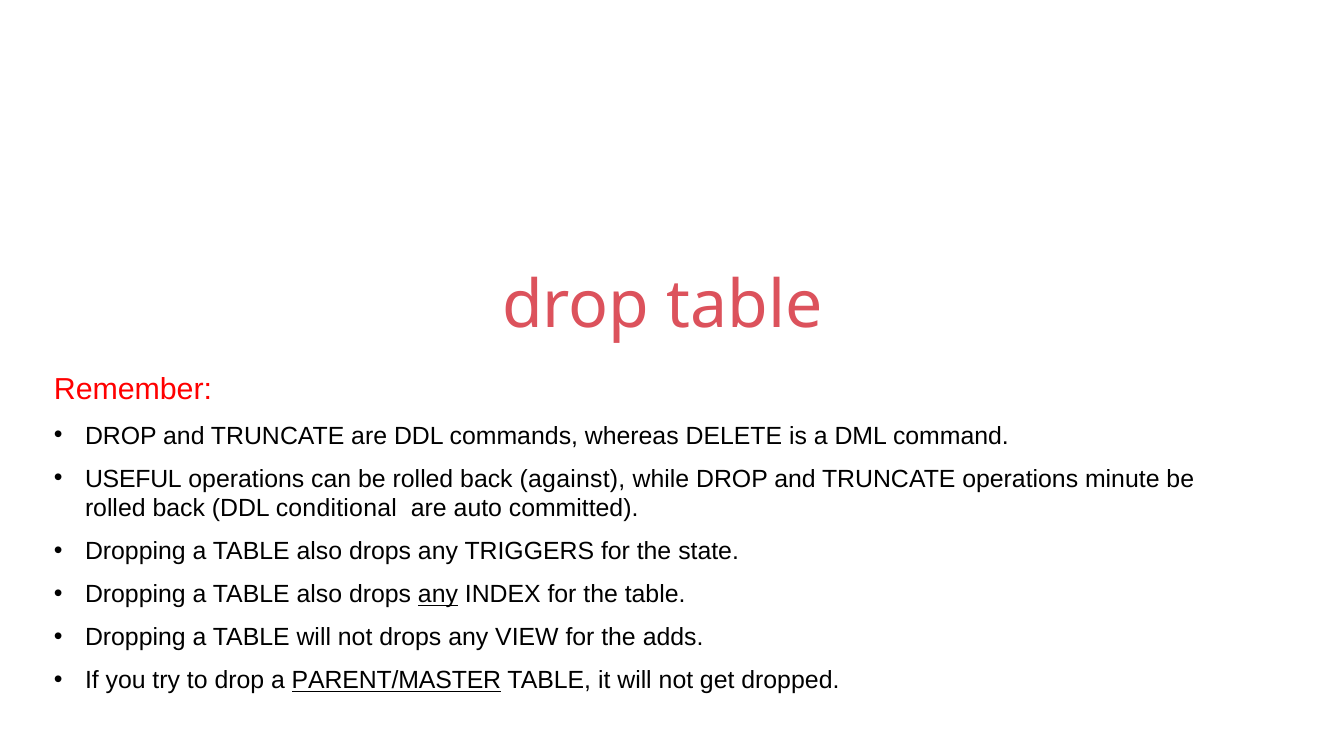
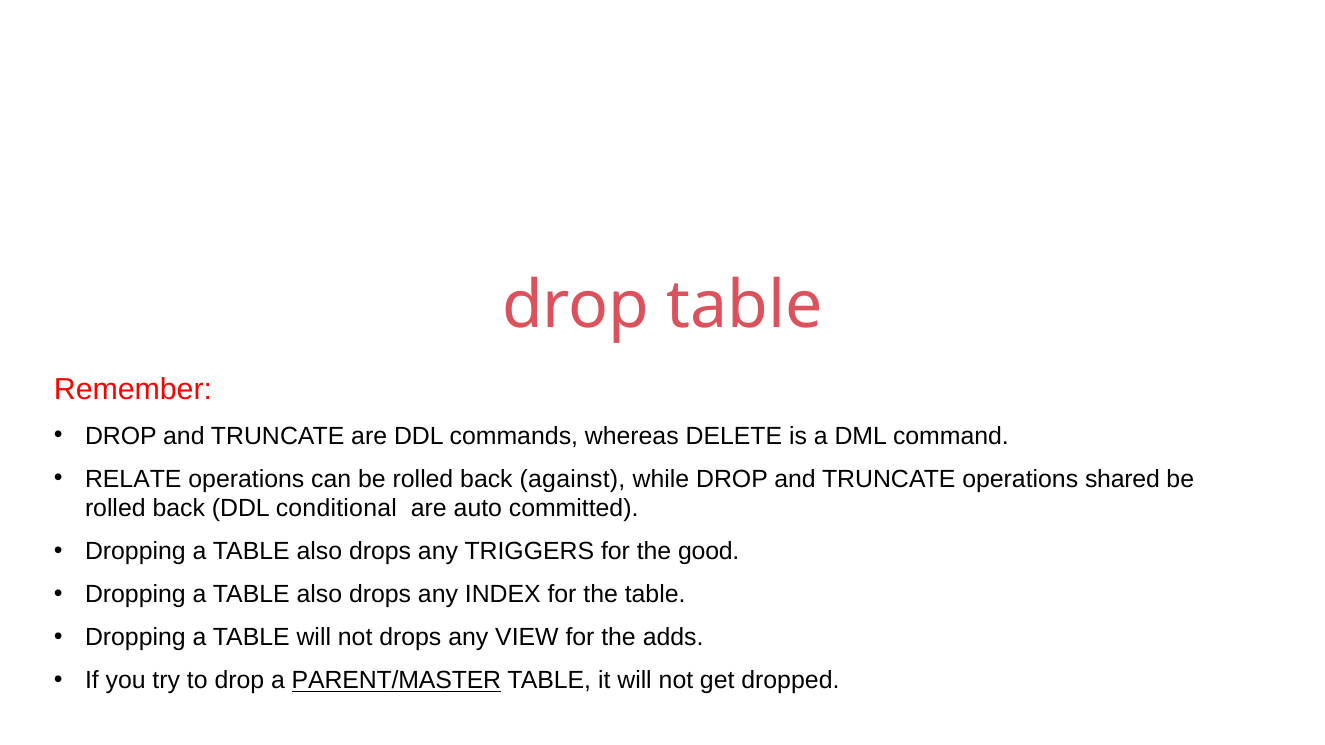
USEFUL: USEFUL -> RELATE (133, 479)
minute: minute -> shared (1122, 479)
state: state -> good (709, 552)
any underline: present -> none (438, 595)
